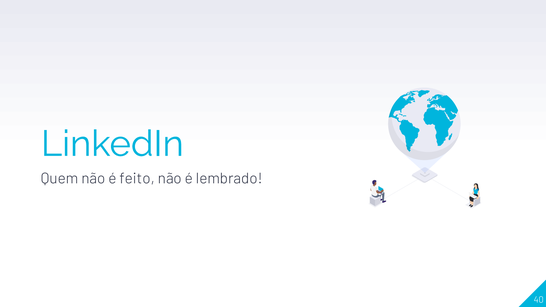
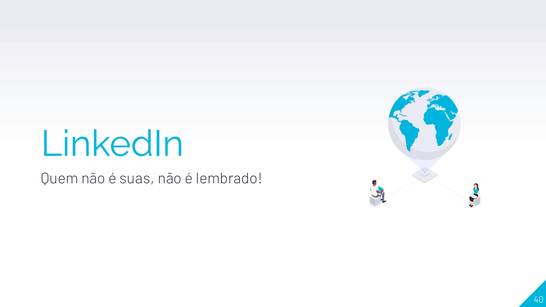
feito: feito -> suas (137, 178)
